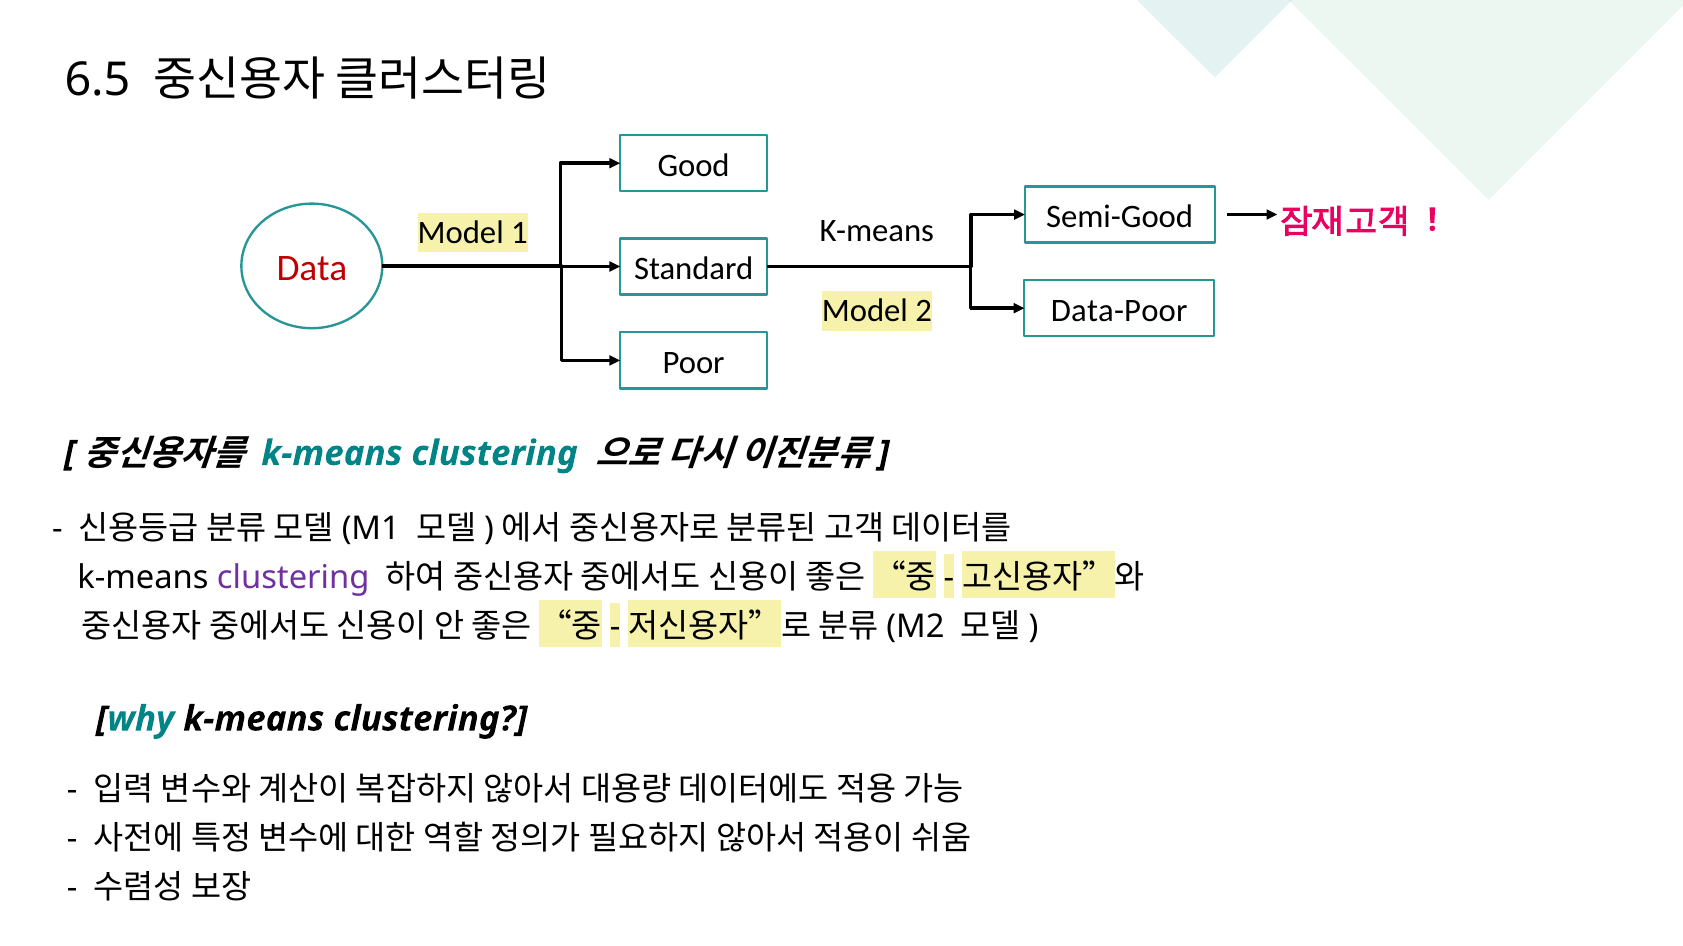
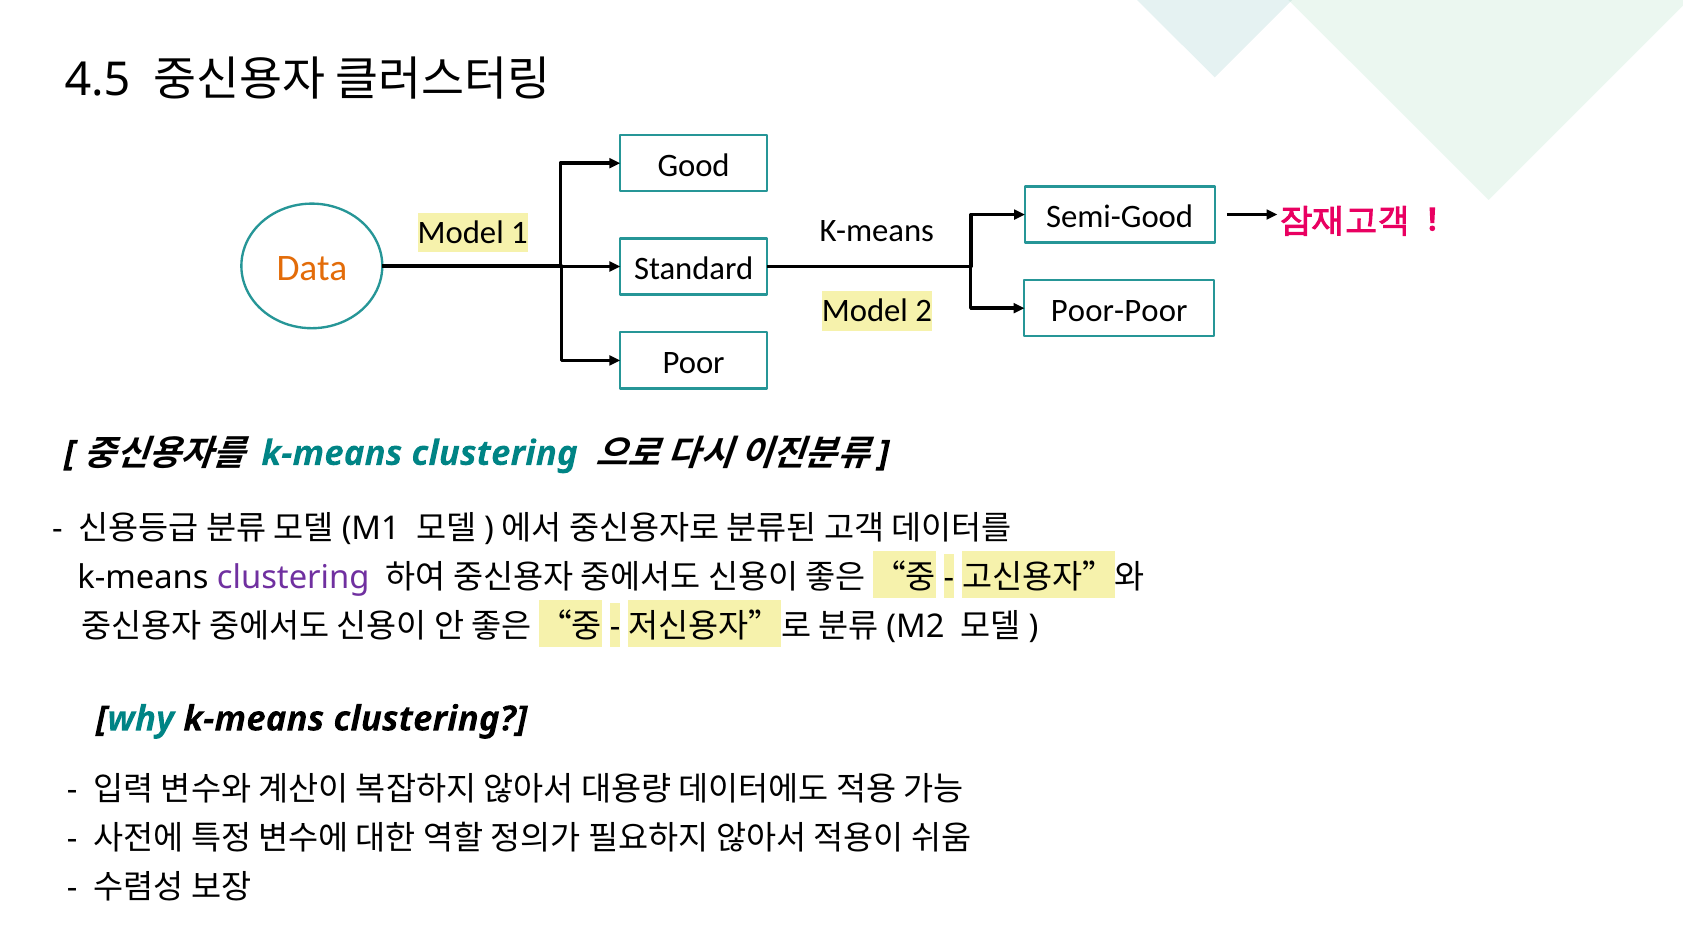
6.5: 6.5 -> 4.5 (97, 80)
Data colour: red -> orange (312, 269)
Data-Poor: Data-Poor -> Poor-Poor (1119, 311)
